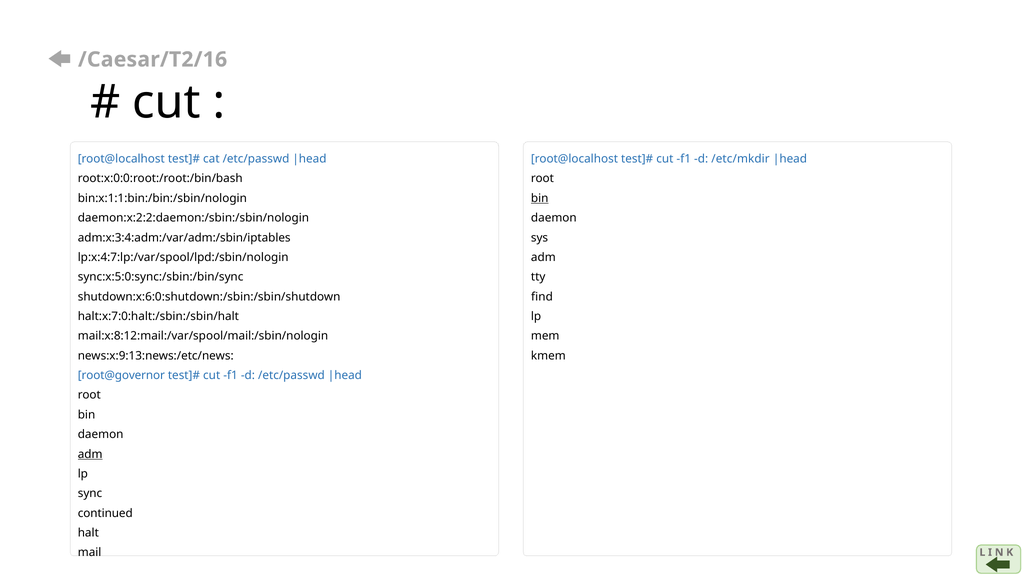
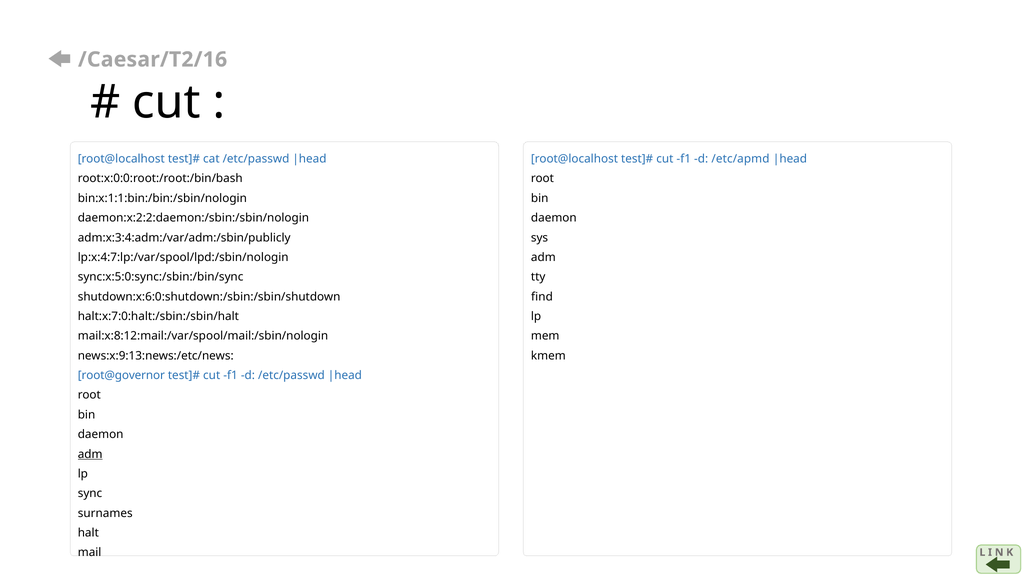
/etc/mkdir: /etc/mkdir -> /etc/apmd (740, 159)
bin underline: present -> none (540, 198)
adm:x:3:4:adm:/var/adm:/sbin/iptables: adm:x:3:4:adm:/var/adm:/sbin/iptables -> adm:x:3:4:adm:/var/adm:/sbin/publicly (184, 238)
continued: continued -> surnames (105, 513)
